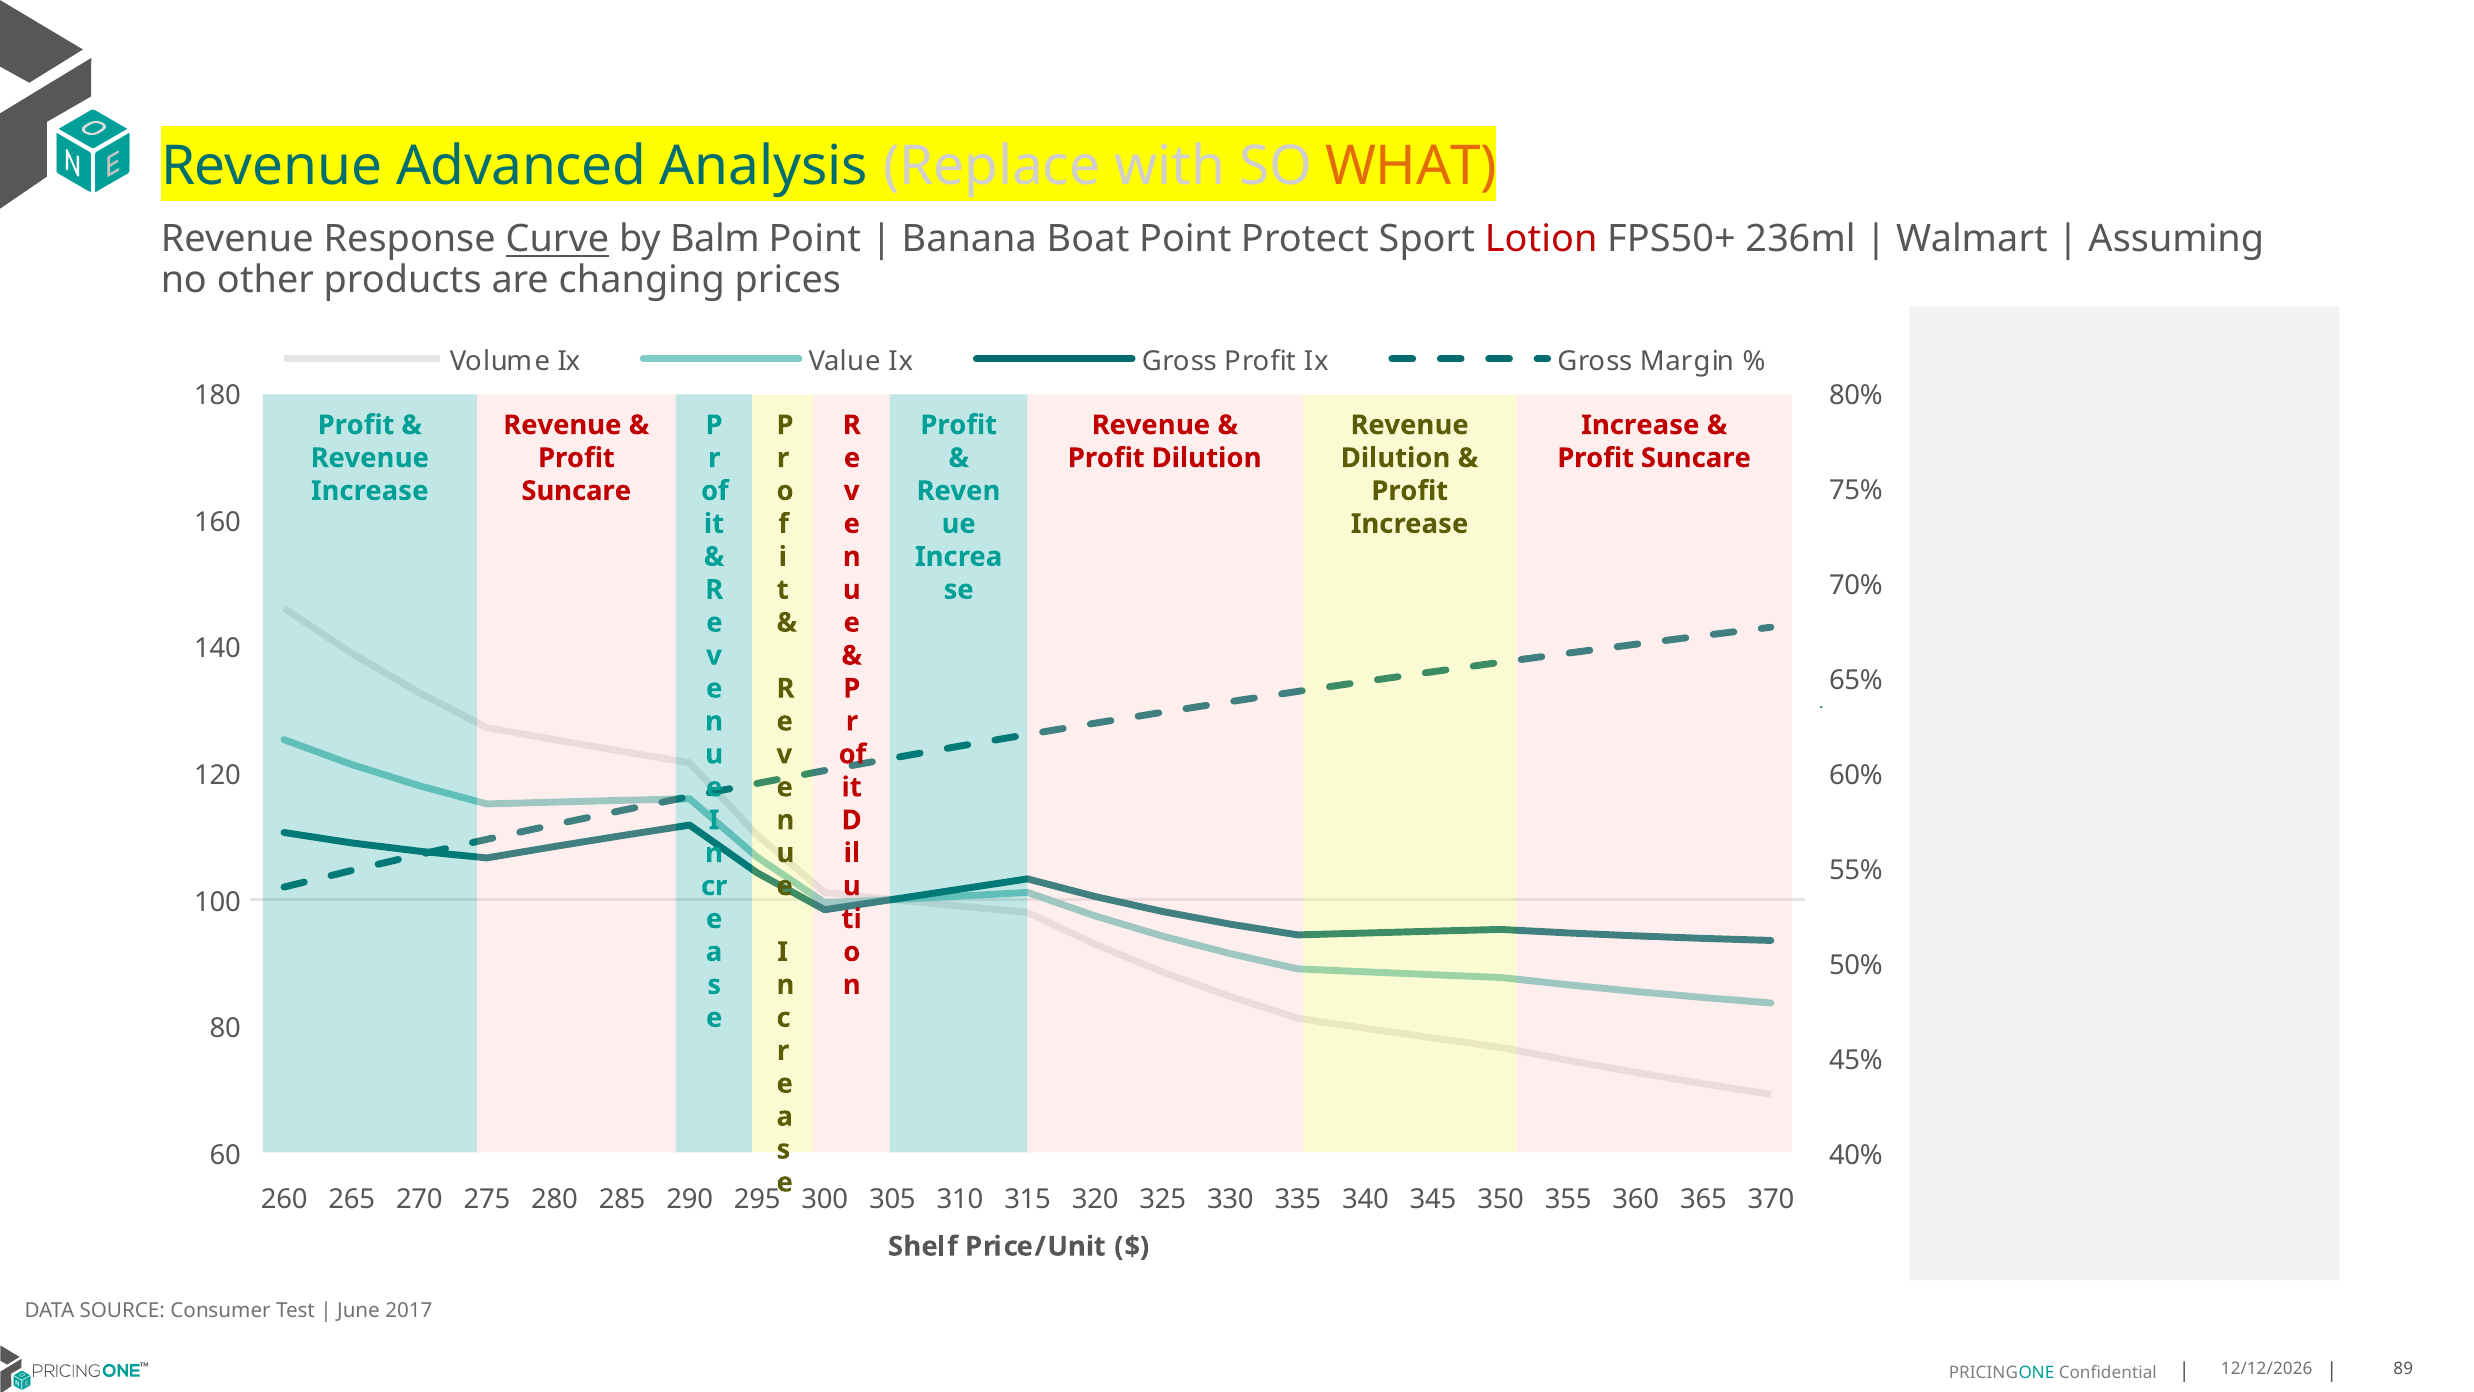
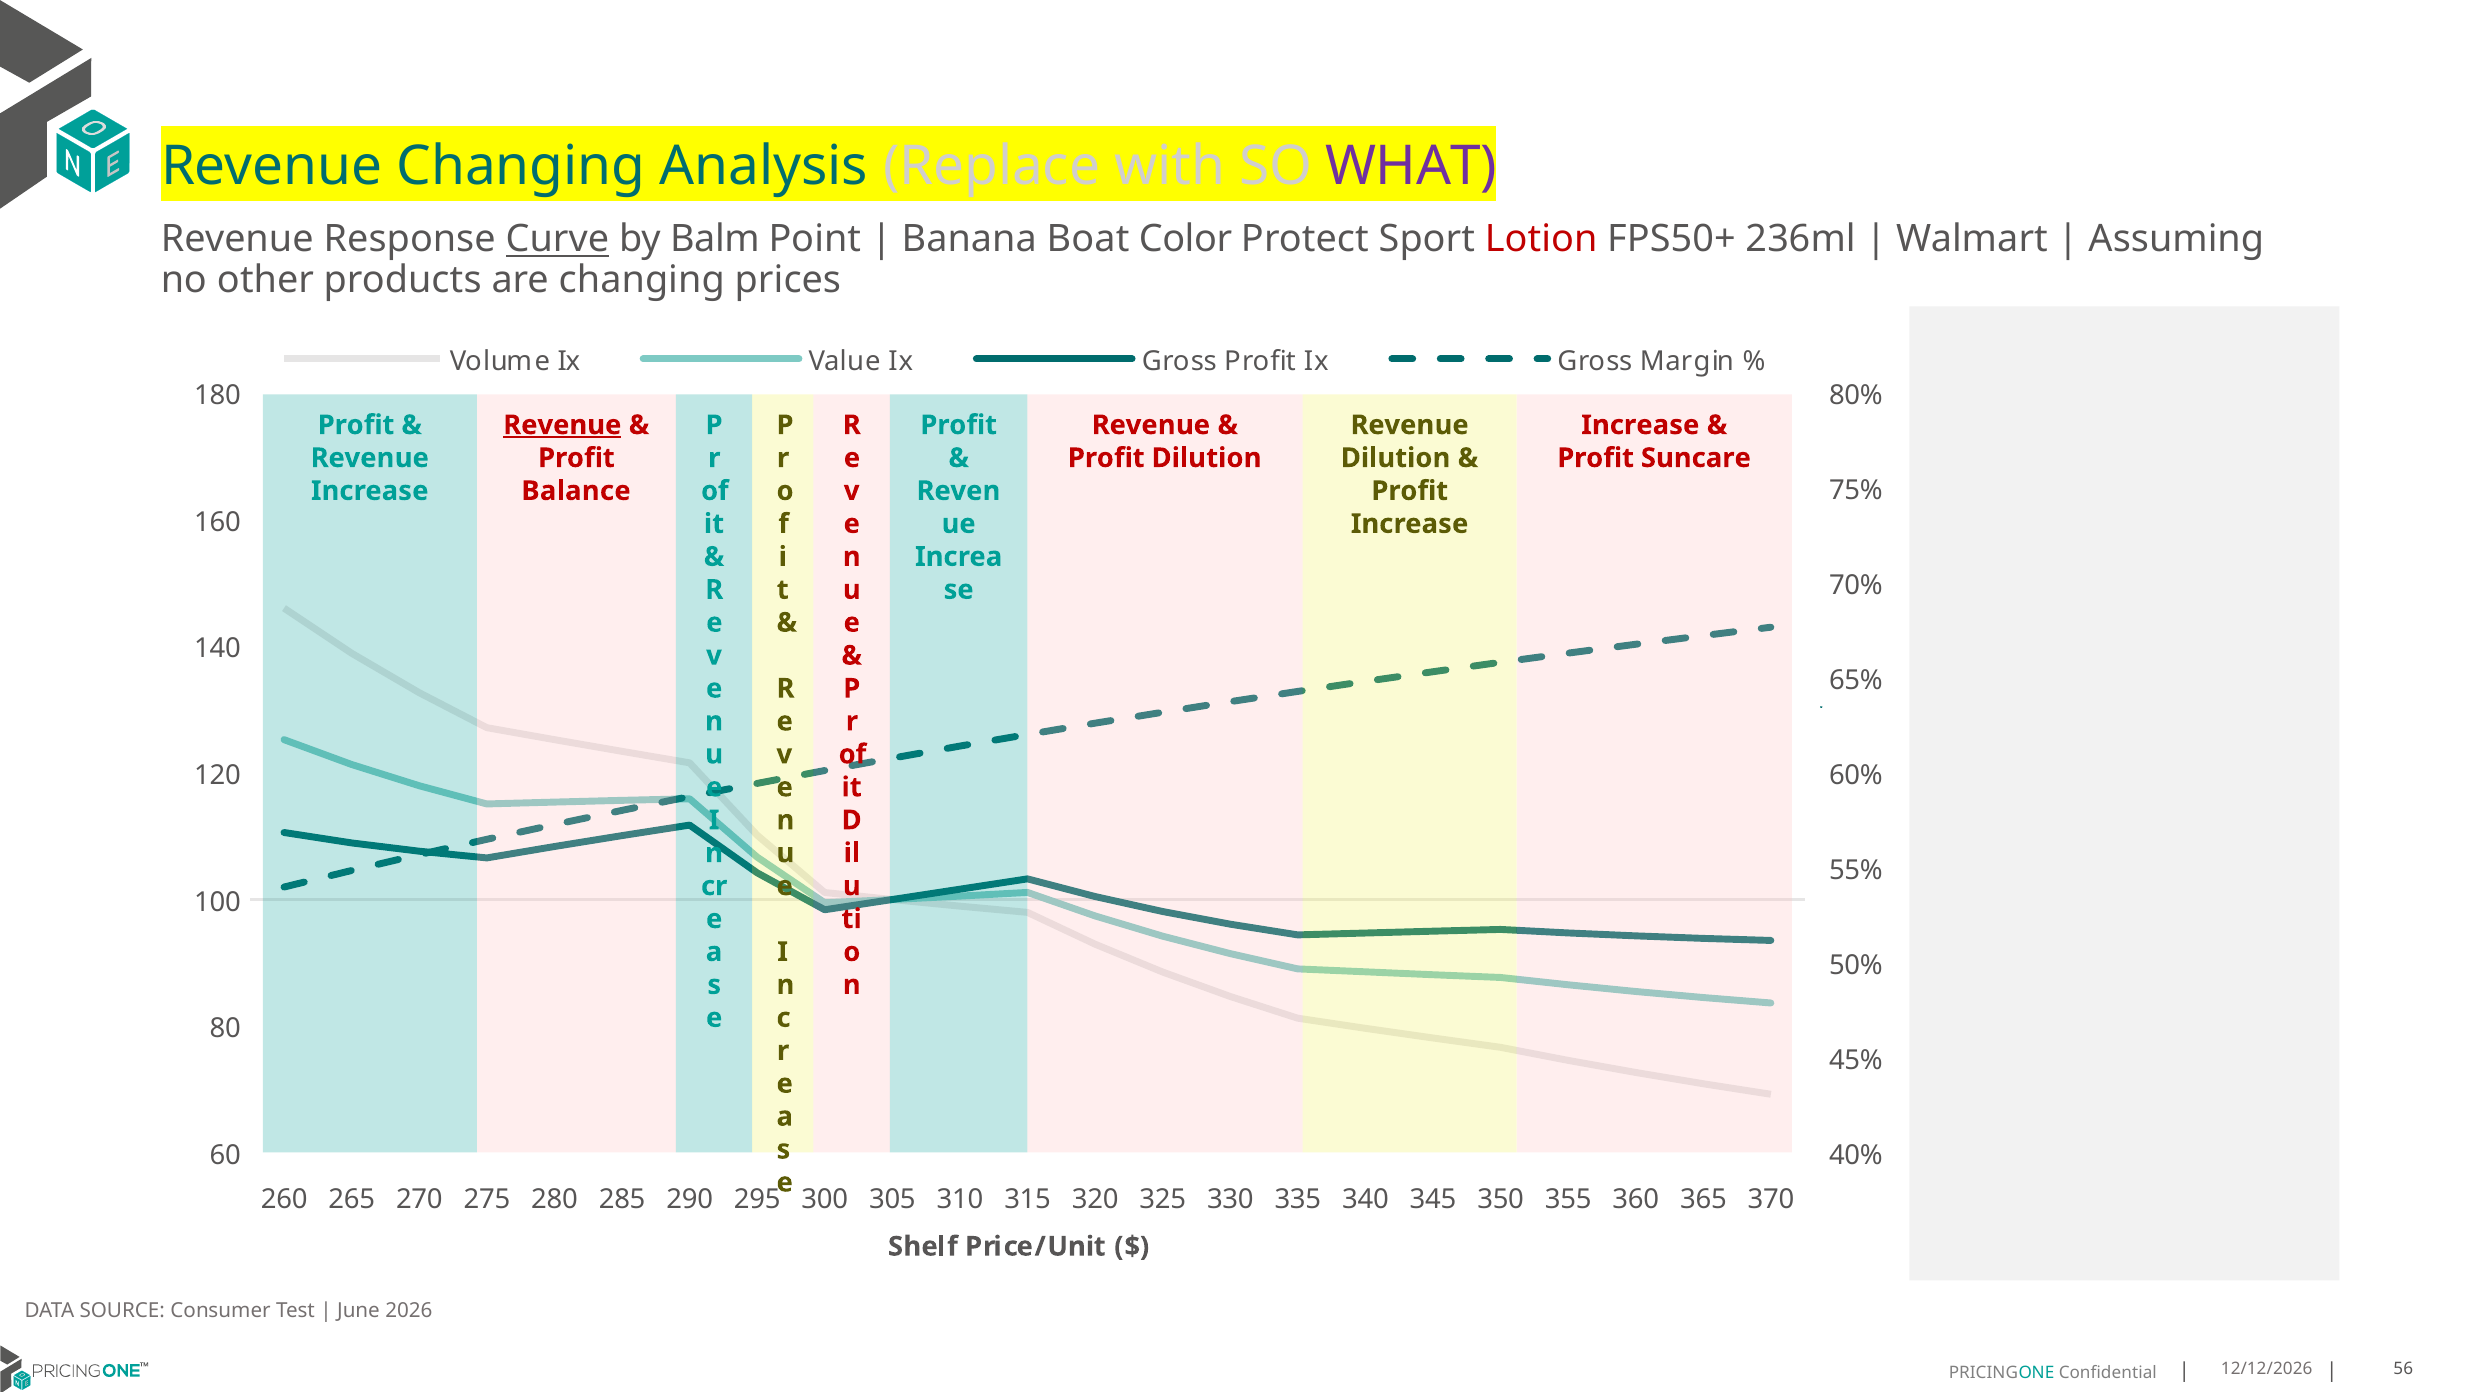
Revenue Advanced: Advanced -> Changing (521, 166)
WHAT colour: orange -> purple (1411, 166)
Boat Point: Point -> Color (1185, 239)
Revenue underline: none -> present (562, 425)
Suncare: Suncare -> Balance (576, 491)
2017: 2017 -> 2026 (409, 1311)
89: 89 -> 56 (2403, 1368)
